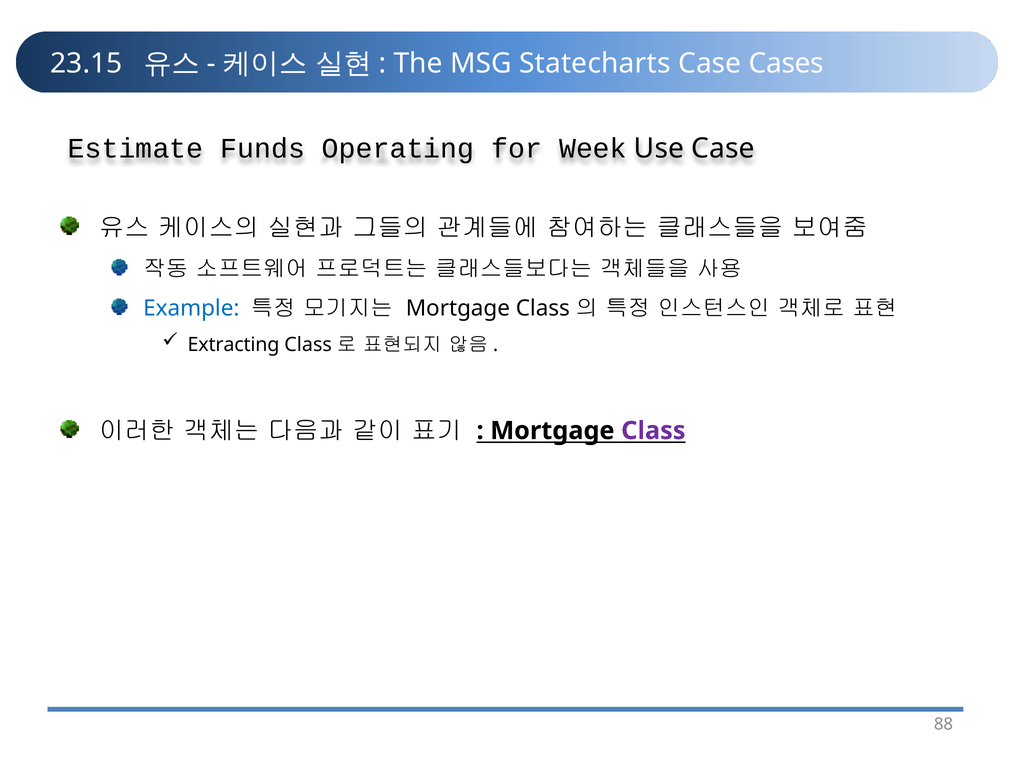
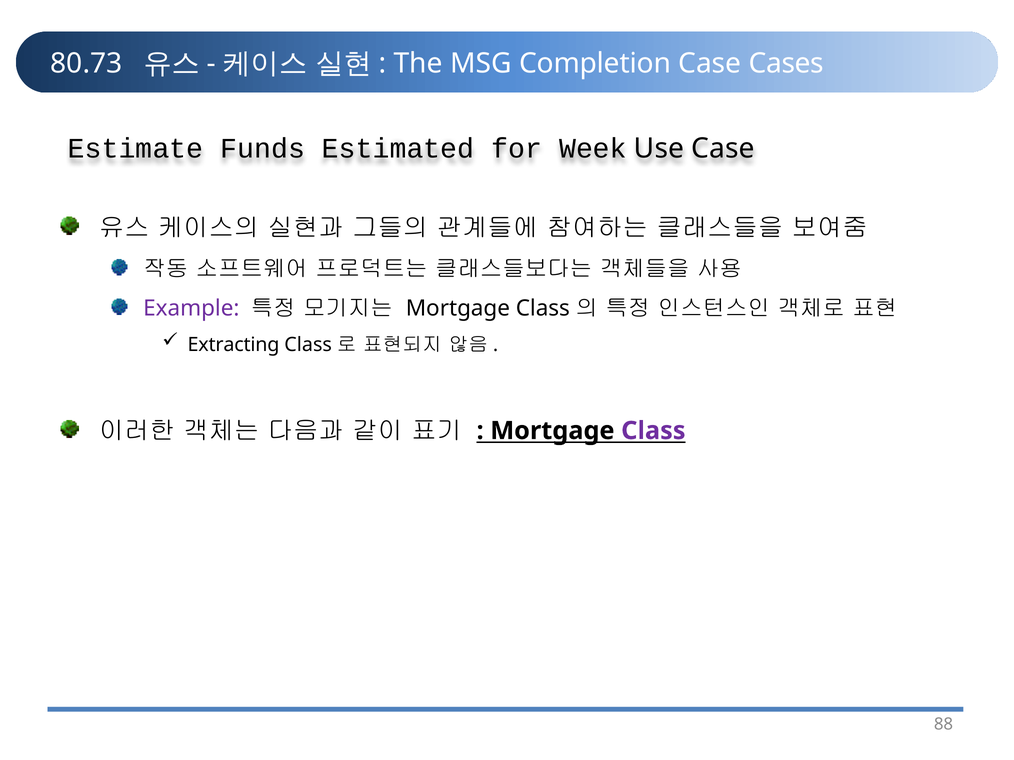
23.15: 23.15 -> 80.73 (86, 64)
Statecharts: Statecharts -> Completion (595, 64)
Operating: Operating -> Estimated (398, 149)
Example colour: blue -> purple (191, 309)
